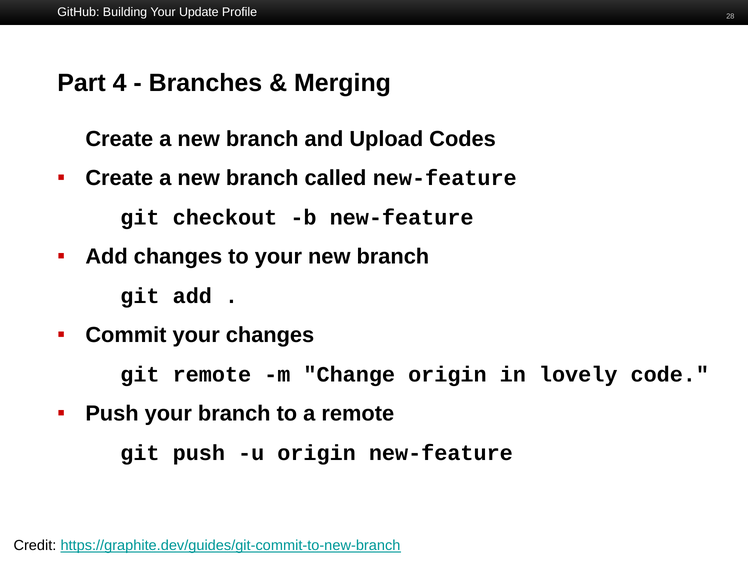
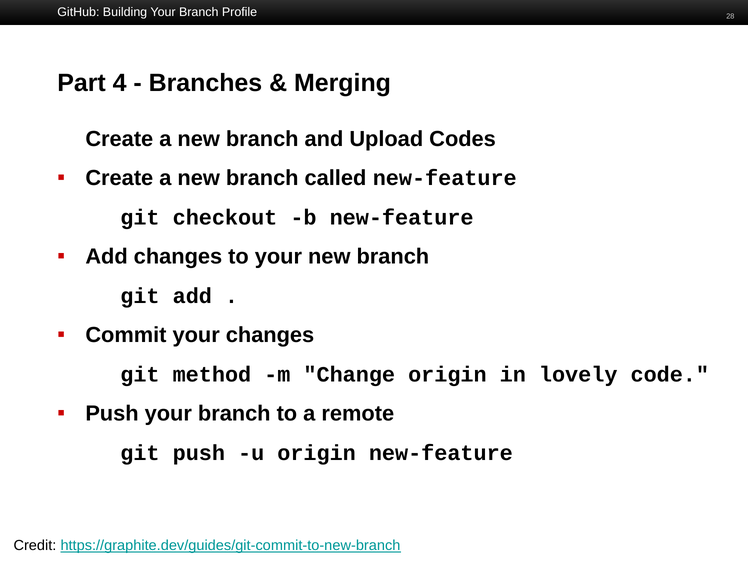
Building Your Update: Update -> Branch (199, 12)
remote: remote -> method (212, 374)
